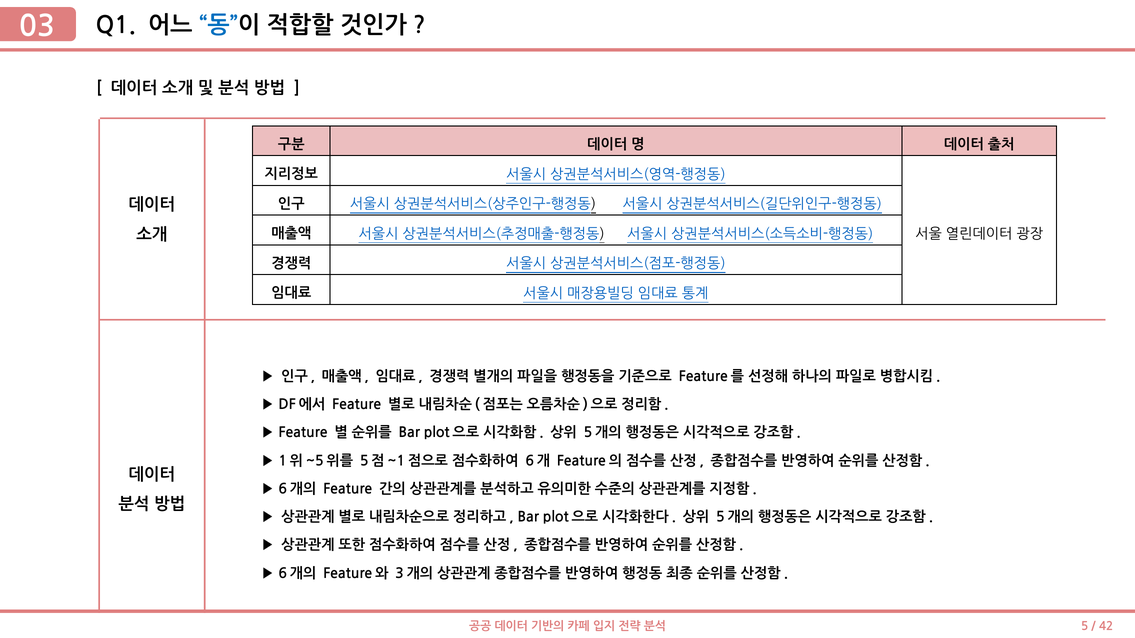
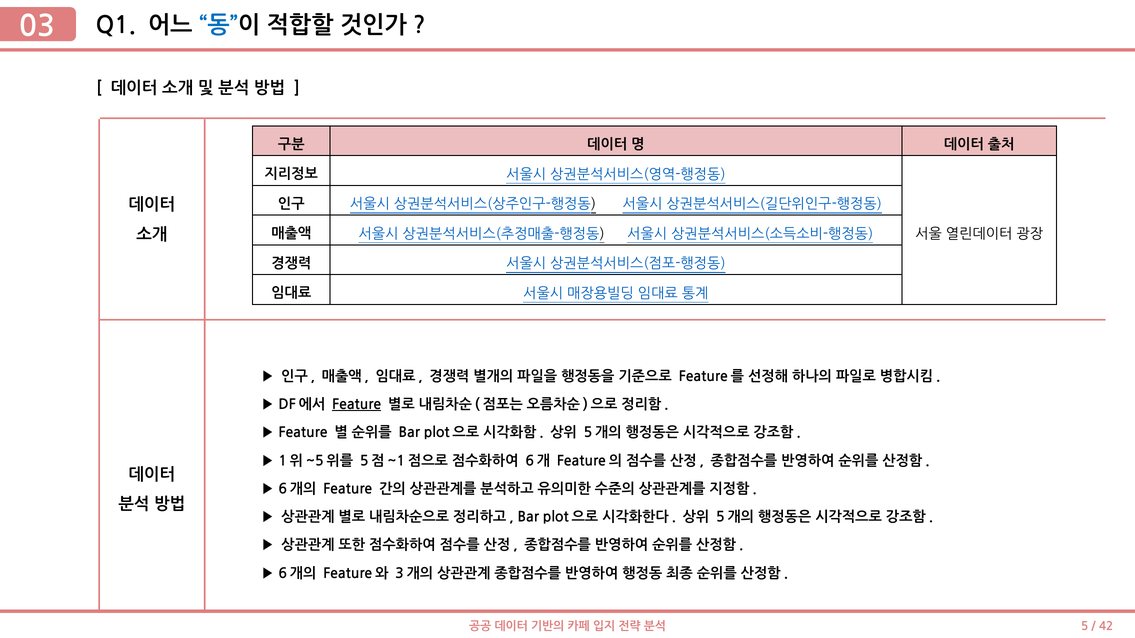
Feature underline: none -> present (357, 405)
